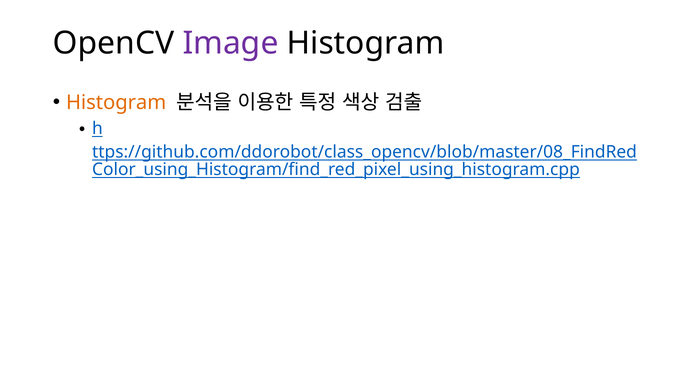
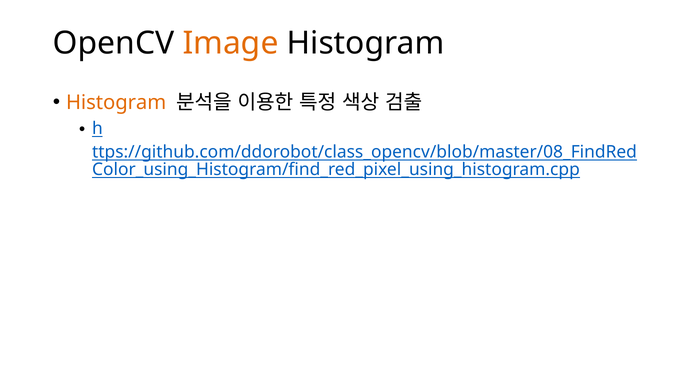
Image colour: purple -> orange (231, 43)
